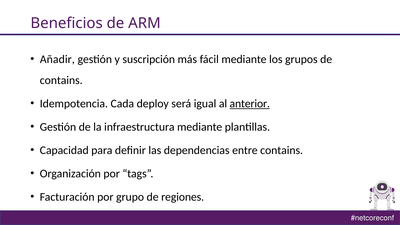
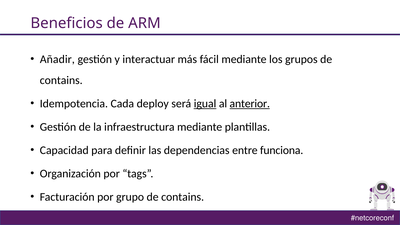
suscripción: suscripción -> interactuar (149, 59)
igual underline: none -> present (205, 104)
entre contains: contains -> funciona (282, 150)
grupo de regiones: regiones -> contains (183, 197)
